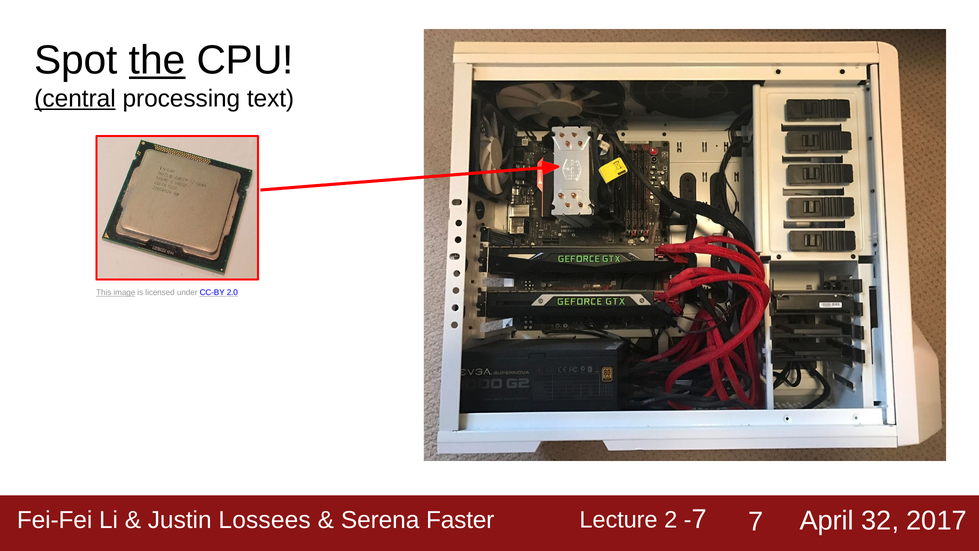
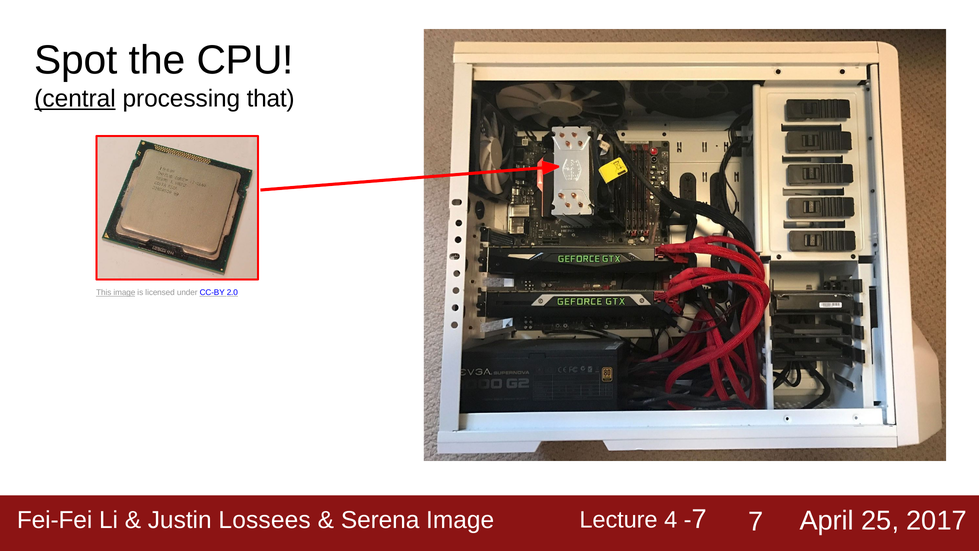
the underline: present -> none (157, 60)
text: text -> that (271, 99)
Serena Faster: Faster -> Image (460, 520)
2: 2 -> 4 (671, 520)
32: 32 -> 25 (880, 521)
